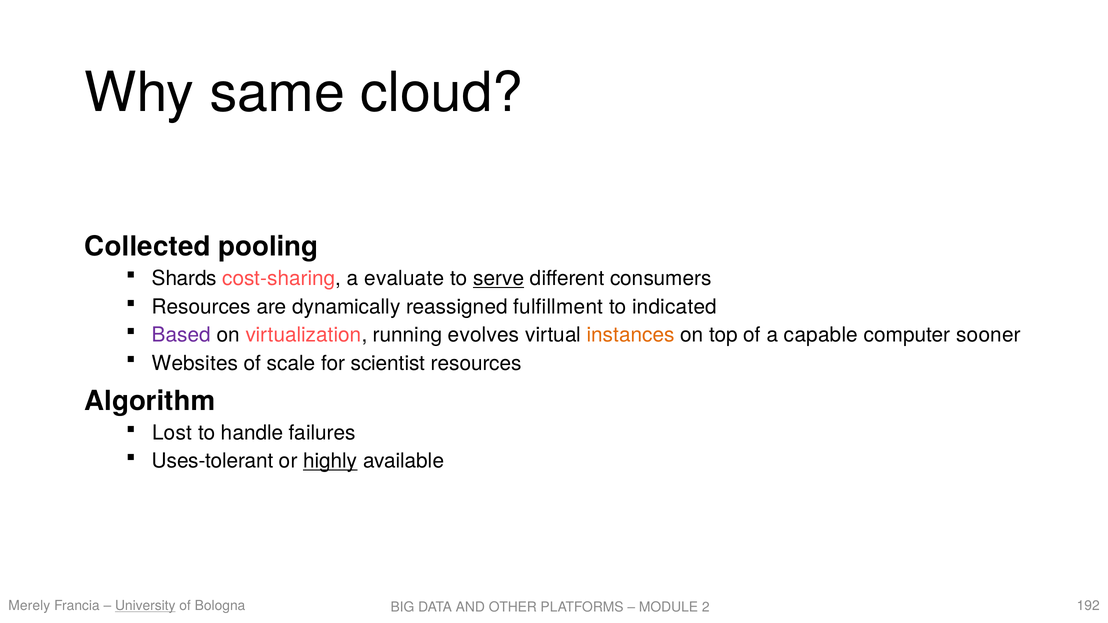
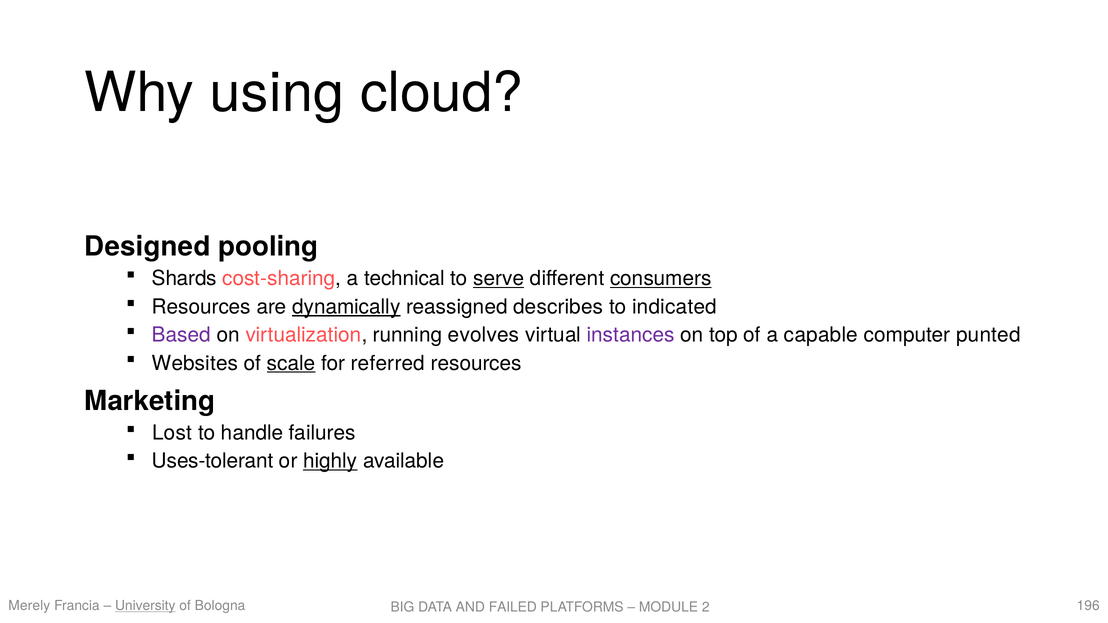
same: same -> using (277, 93)
Collected: Collected -> Designed (147, 247)
evaluate: evaluate -> technical (404, 279)
consumers underline: none -> present (661, 279)
dynamically underline: none -> present (346, 307)
fulfillment: fulfillment -> describes (558, 307)
instances colour: orange -> purple (631, 335)
sooner: sooner -> punted (988, 335)
scale underline: none -> present (291, 363)
scientist: scientist -> referred (388, 363)
Algorithm: Algorithm -> Marketing (150, 401)
192: 192 -> 196 (1088, 606)
OTHER: OTHER -> FAILED (513, 608)
